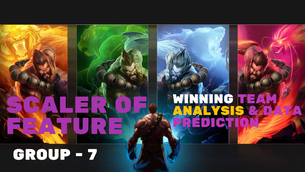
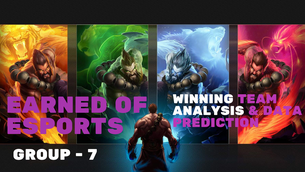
SCALER: SCALER -> EARNED (57, 105)
ANALYSIS colour: yellow -> white (208, 111)
FEATURE: FEATURE -> ESPORTS (65, 126)
